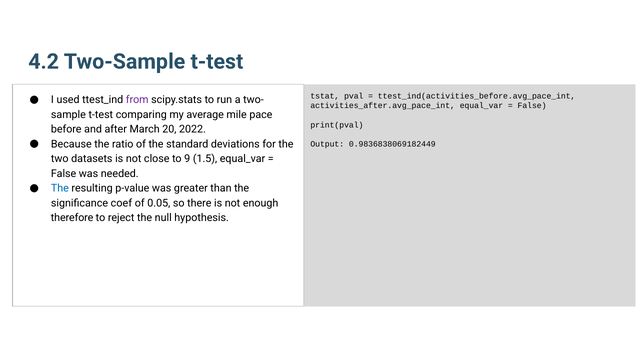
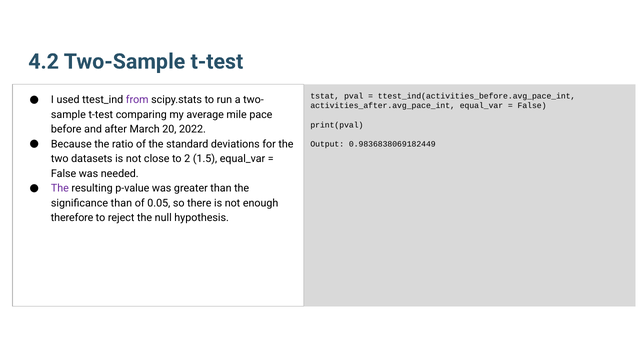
9: 9 -> 2 (187, 159)
The colour: blue -> purple (60, 188)
significance coef: coef -> than (121, 203)
